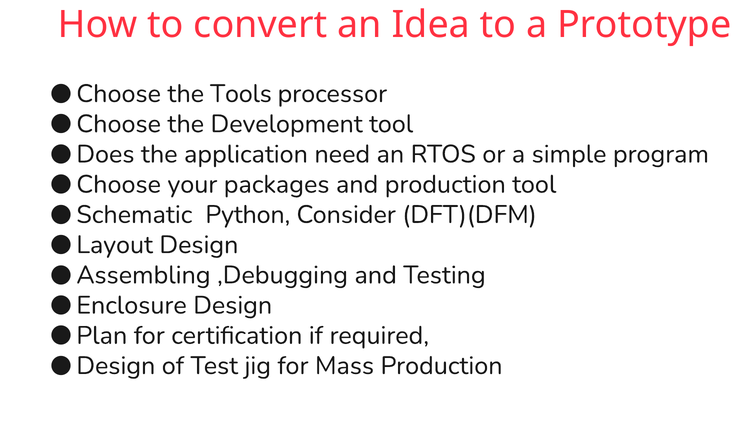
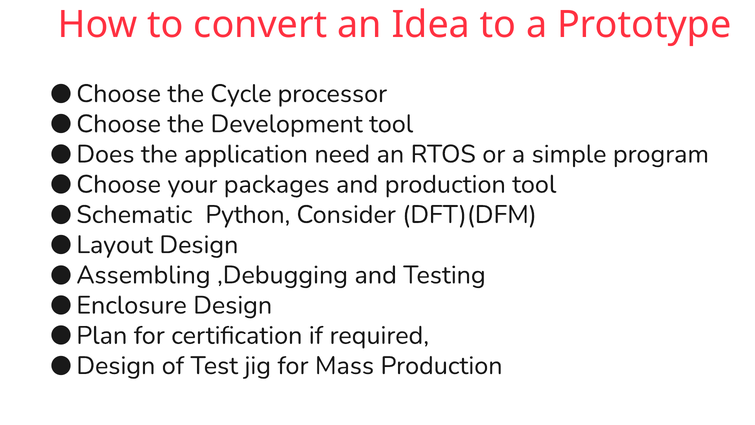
Tools: Tools -> Cycle (241, 94)
